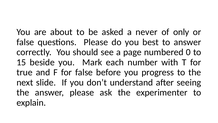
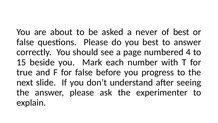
of only: only -> best (181, 32)
0: 0 -> 4 (188, 52)
